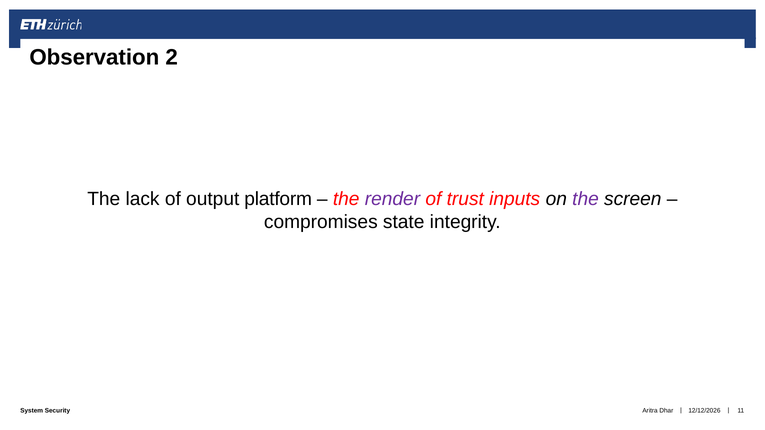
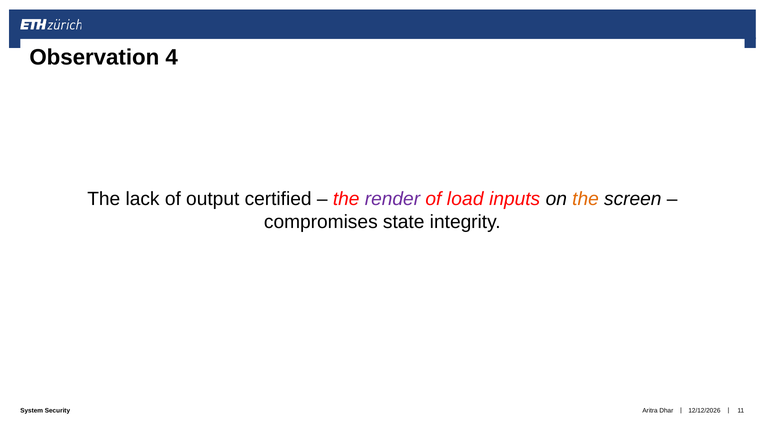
2: 2 -> 4 (172, 57)
platform: platform -> certified (278, 199)
trust: trust -> load (465, 199)
the colour: purple -> orange (586, 199)
